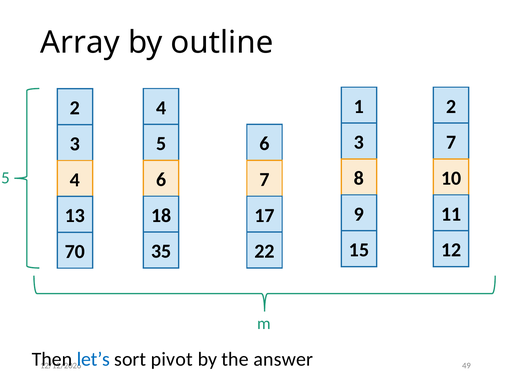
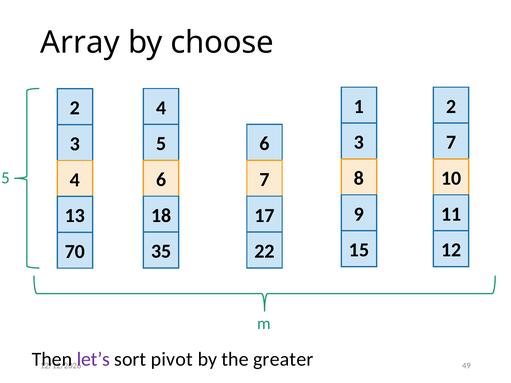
outline: outline -> choose (222, 42)
let’s colour: blue -> purple (93, 359)
answer: answer -> greater (283, 359)
